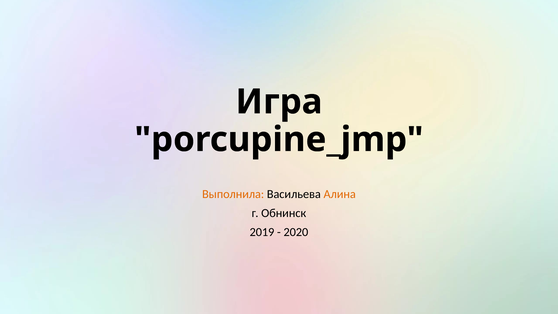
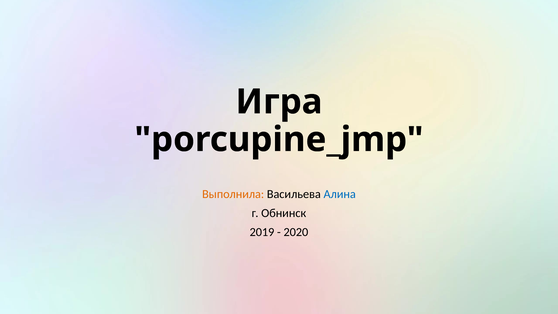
Алина colour: orange -> blue (340, 194)
